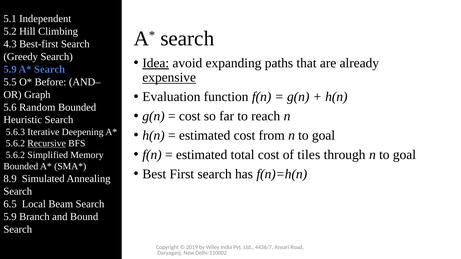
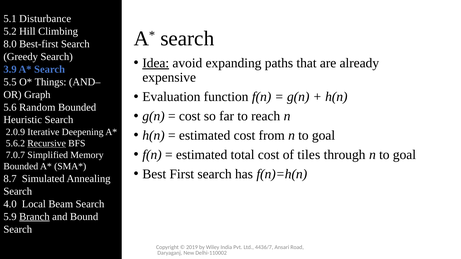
Independent: Independent -> Disturbance (45, 19)
4.3: 4.3 -> 8.0 (10, 44)
5.9: 5.9 -> 3.9 (10, 69)
expensive underline: present -> none (169, 78)
Before: Before -> Things (51, 82)
5.6.3: 5.6.3 -> 2.0.9 (15, 132)
5.6.2: 5.6.2 -> 7.0.7 (15, 155)
8.9: 8.9 -> 8.7 (10, 179)
6.5: 6.5 -> 4.0 (10, 204)
Branch underline: none -> present (34, 217)
